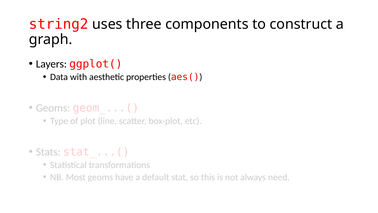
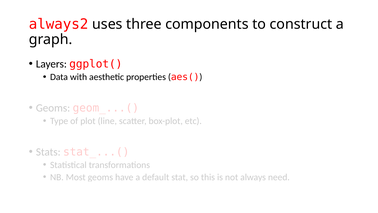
string2: string2 -> always2 (59, 24)
